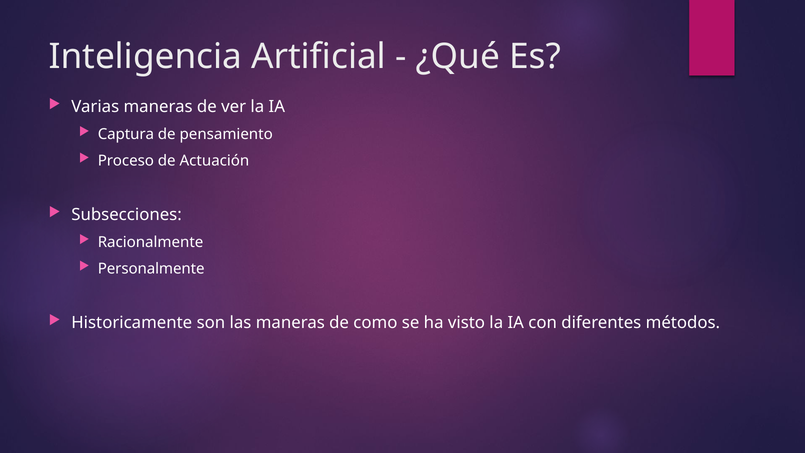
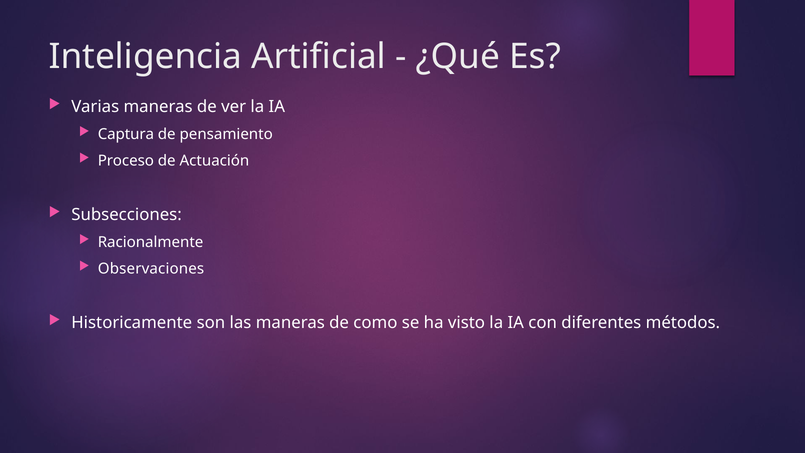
Personalmente: Personalmente -> Observaciones (151, 269)
